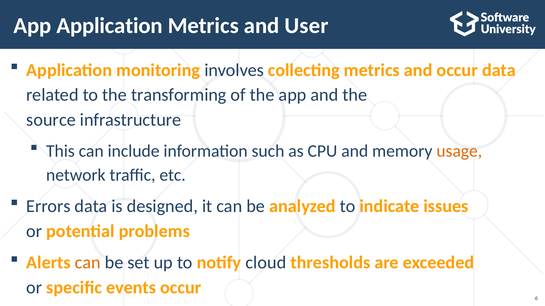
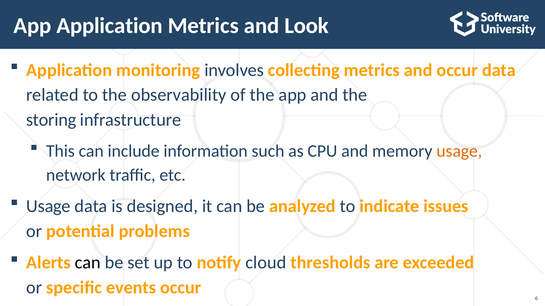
User: User -> Look (307, 26)
transforming: transforming -> observability (179, 95)
source: source -> storing (51, 120)
Errors: Errors -> Usage (48, 207)
can colour: orange -> black (88, 263)
